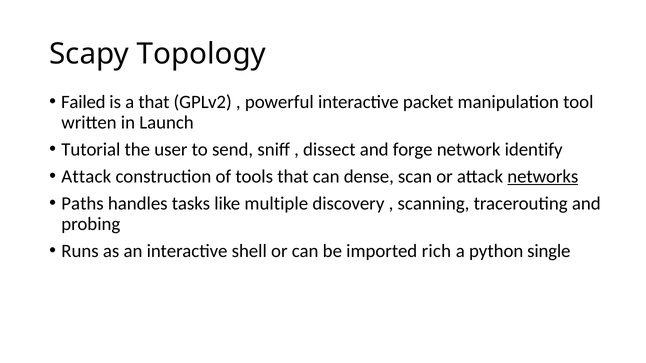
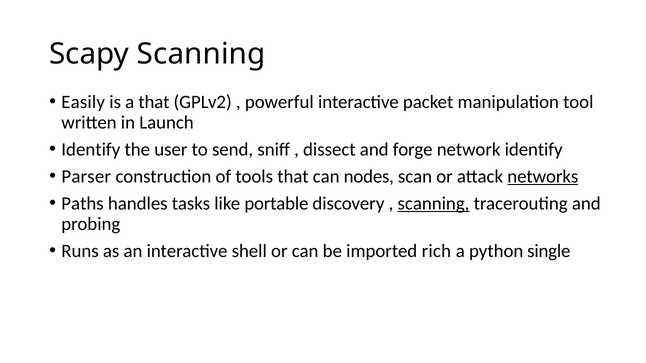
Scapy Topology: Topology -> Scanning (201, 54)
Failed: Failed -> Easily (83, 102)
Tutorial: Tutorial -> Identify (91, 150)
Attack: Attack -> Parser (86, 177)
dense: dense -> nodes (369, 177)
multiple: multiple -> portable (276, 204)
scanning underline: none -> present (434, 204)
